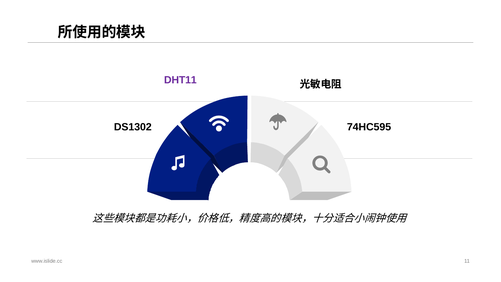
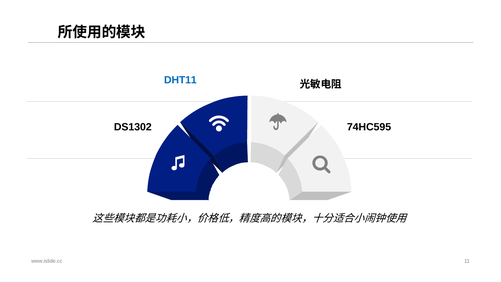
DHT11 colour: purple -> blue (180, 80)
